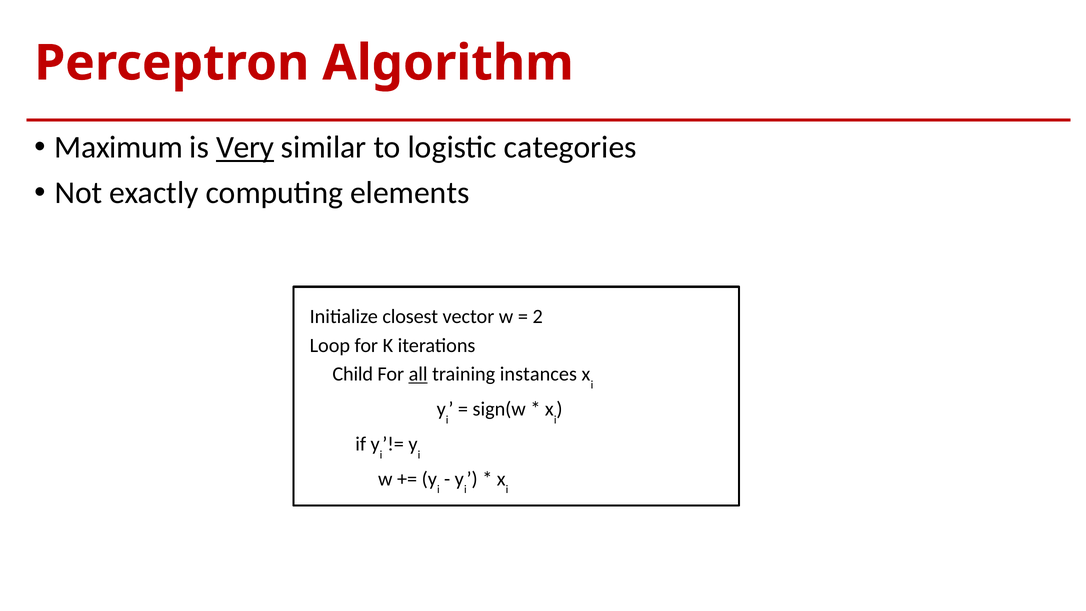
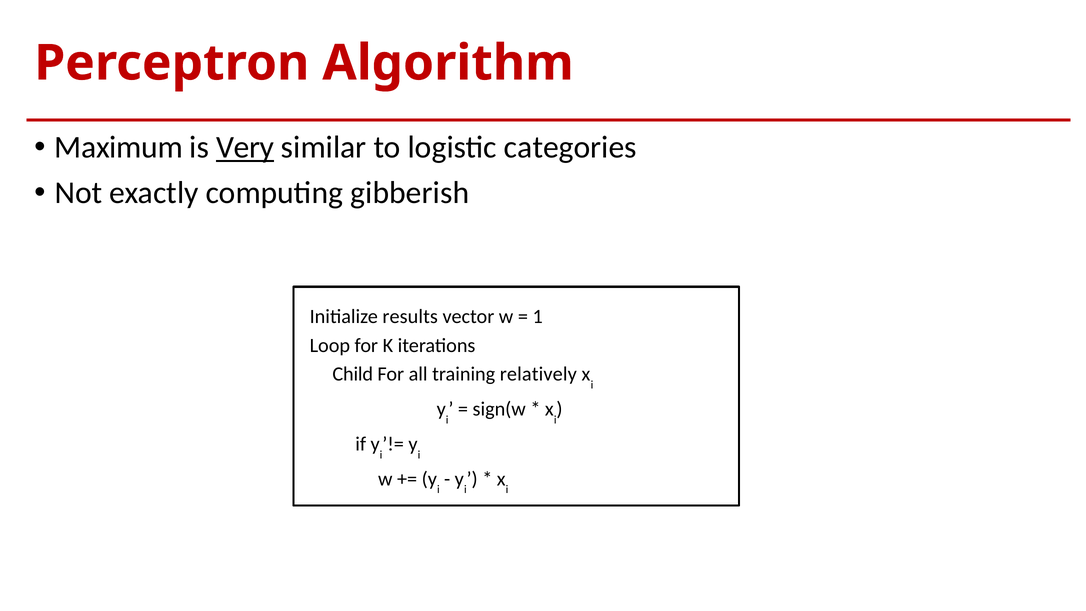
elements: elements -> gibberish (410, 193)
closest: closest -> results (410, 317)
2: 2 -> 1 (538, 317)
all underline: present -> none (418, 374)
instances: instances -> relatively (538, 374)
